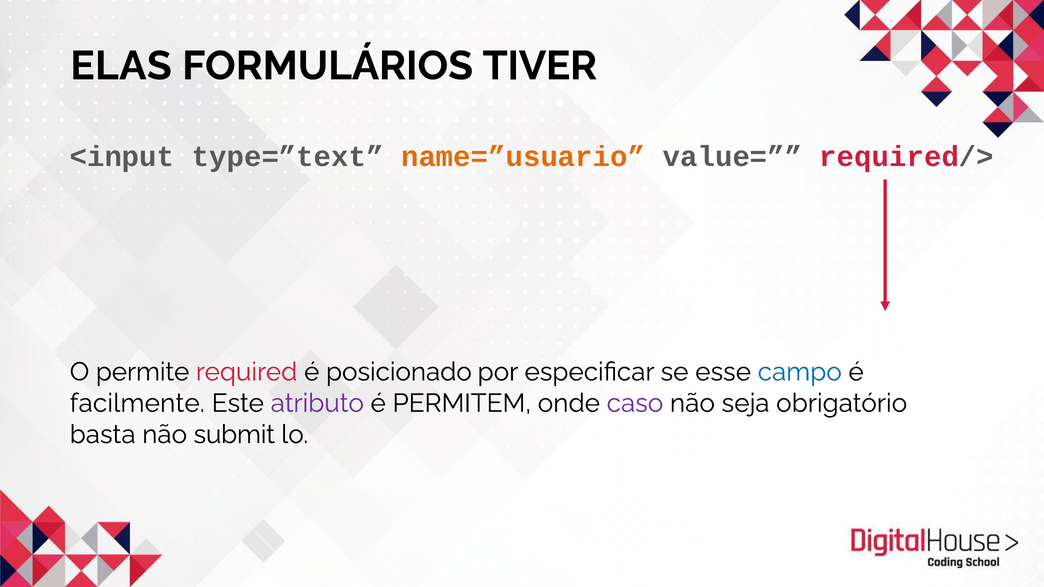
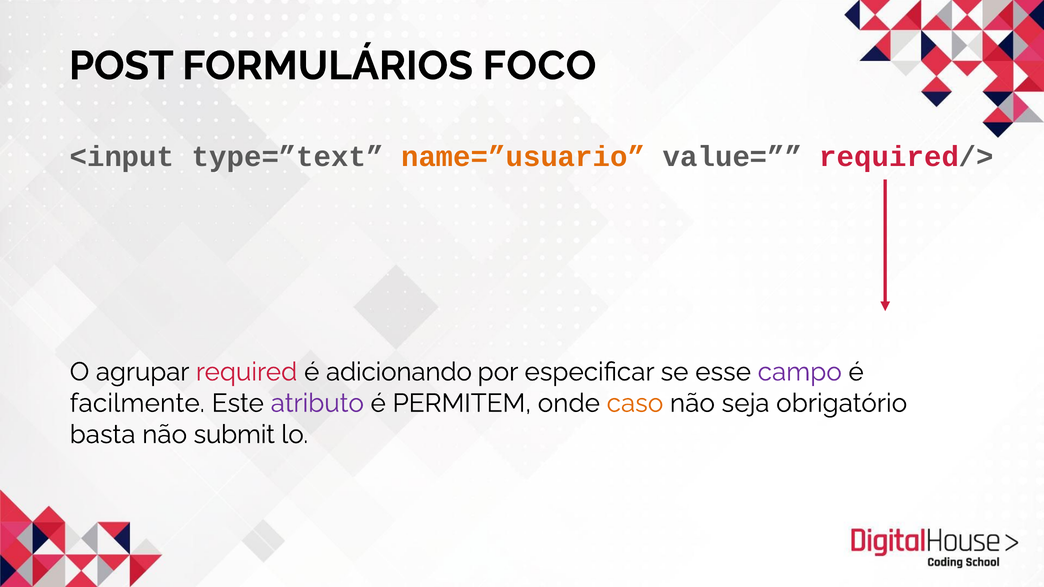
ELAS: ELAS -> POST (121, 66)
TIVER: TIVER -> FOCO (540, 66)
permite: permite -> agrupar (143, 372)
posicionado: posicionado -> adicionando (399, 372)
campo colour: blue -> purple (800, 372)
caso colour: purple -> orange (635, 403)
